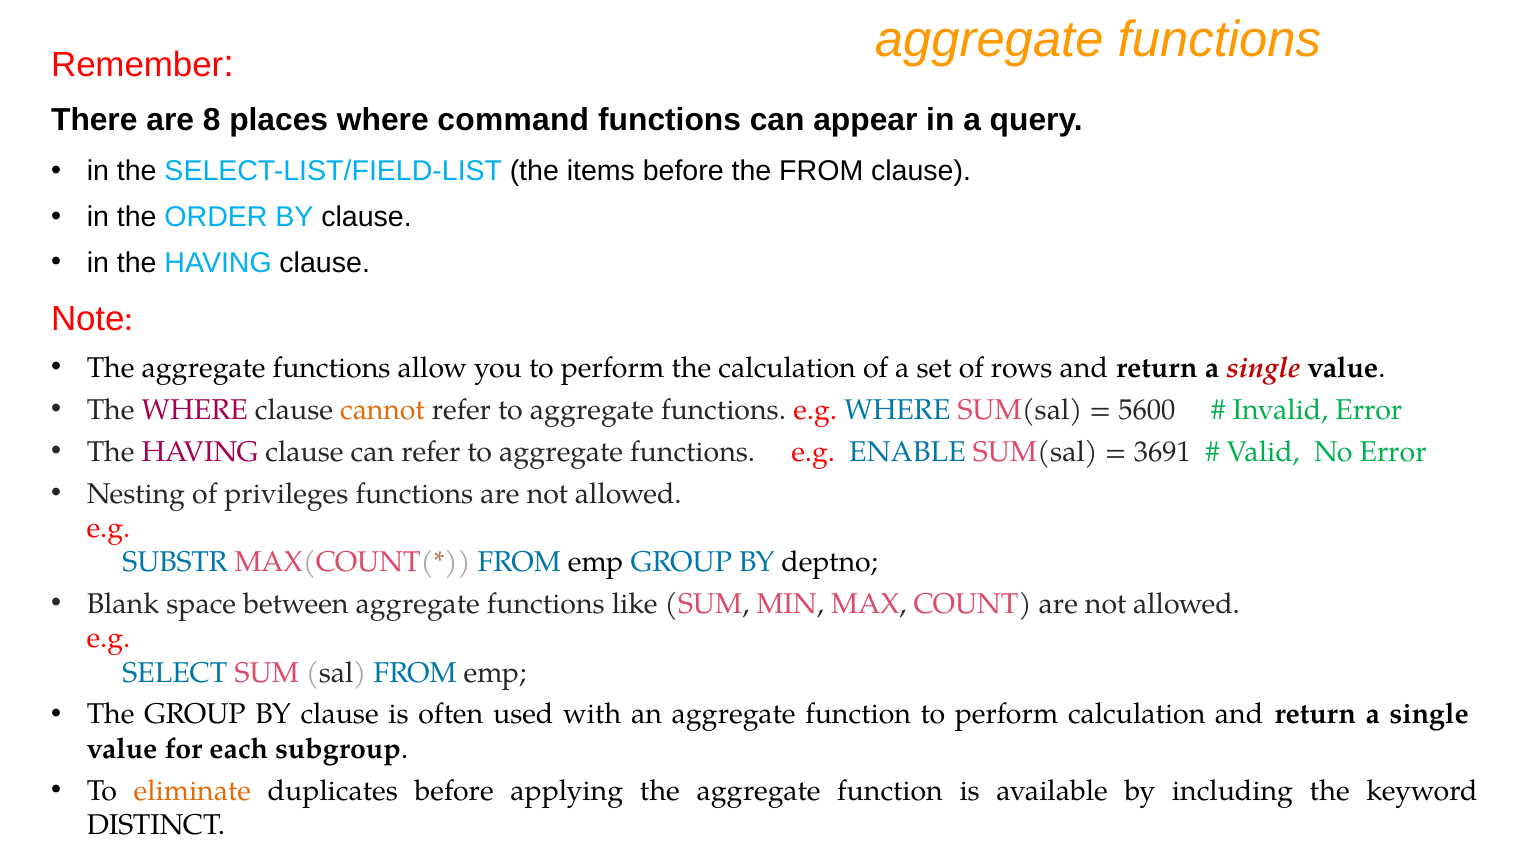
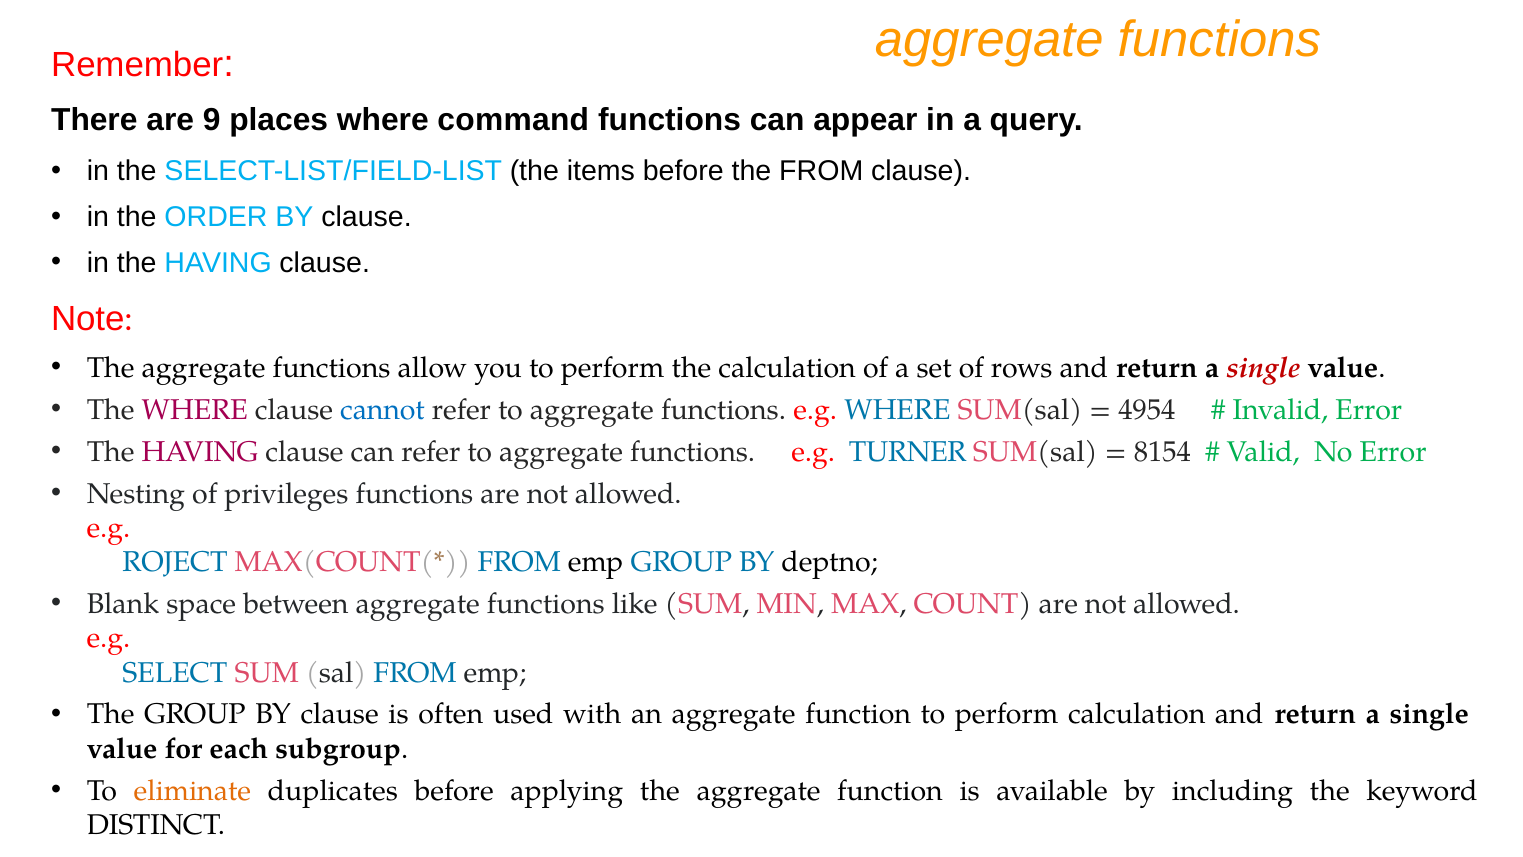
8: 8 -> 9 (212, 120)
cannot colour: orange -> blue (382, 410)
5600: 5600 -> 4954 (1147, 410)
ENABLE: ENABLE -> TURNER (908, 452)
3691: 3691 -> 8154 (1162, 452)
SUBSTR: SUBSTR -> ROJECT (175, 562)
